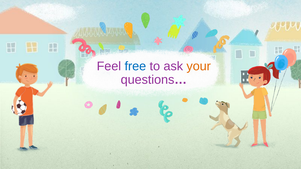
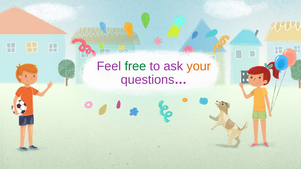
free colour: blue -> green (135, 66)
